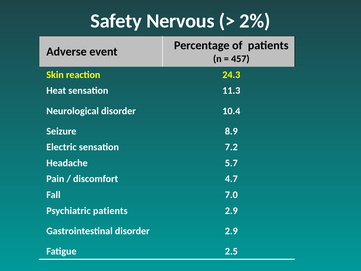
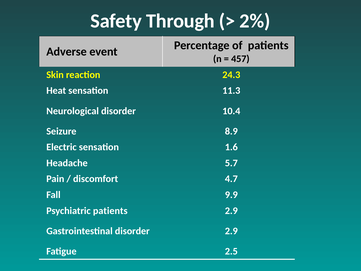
Nervous: Nervous -> Through (180, 21)
7.2: 7.2 -> 1.6 (231, 147)
7.0: 7.0 -> 9.9 (231, 195)
